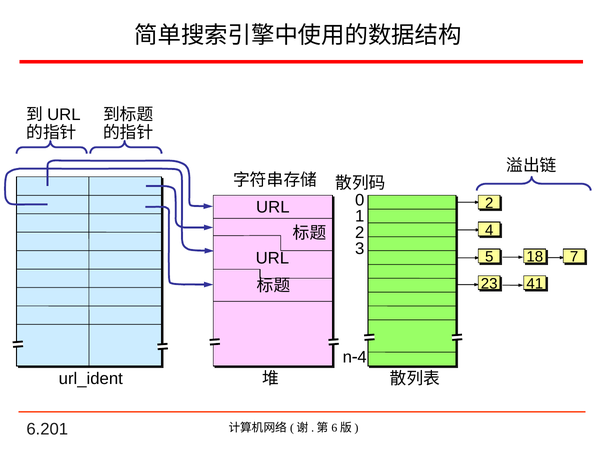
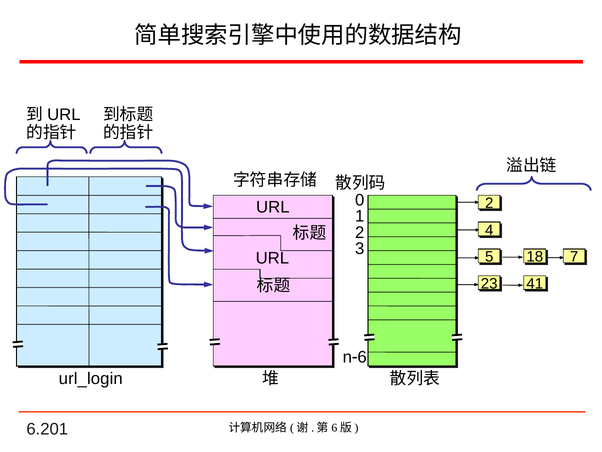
4: 4 -> 6 (362, 357)
url_ident: url_ident -> url_login (91, 378)
